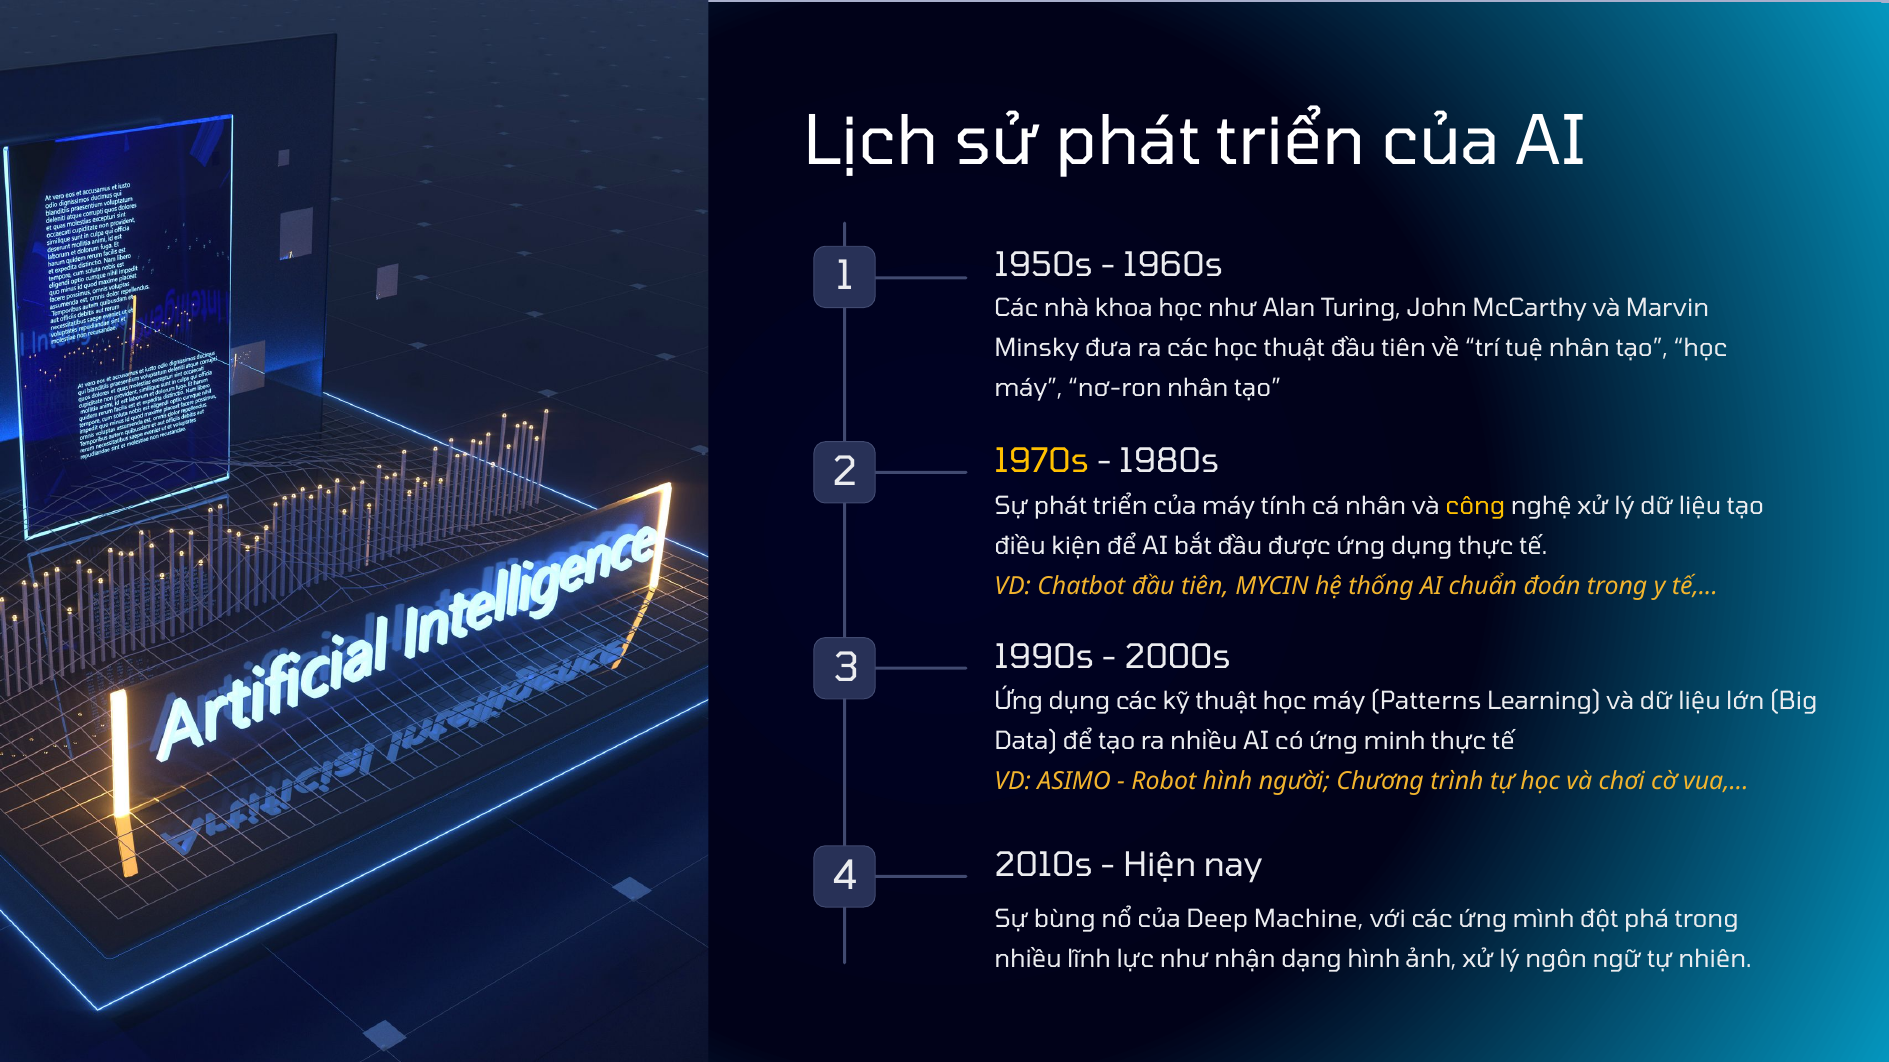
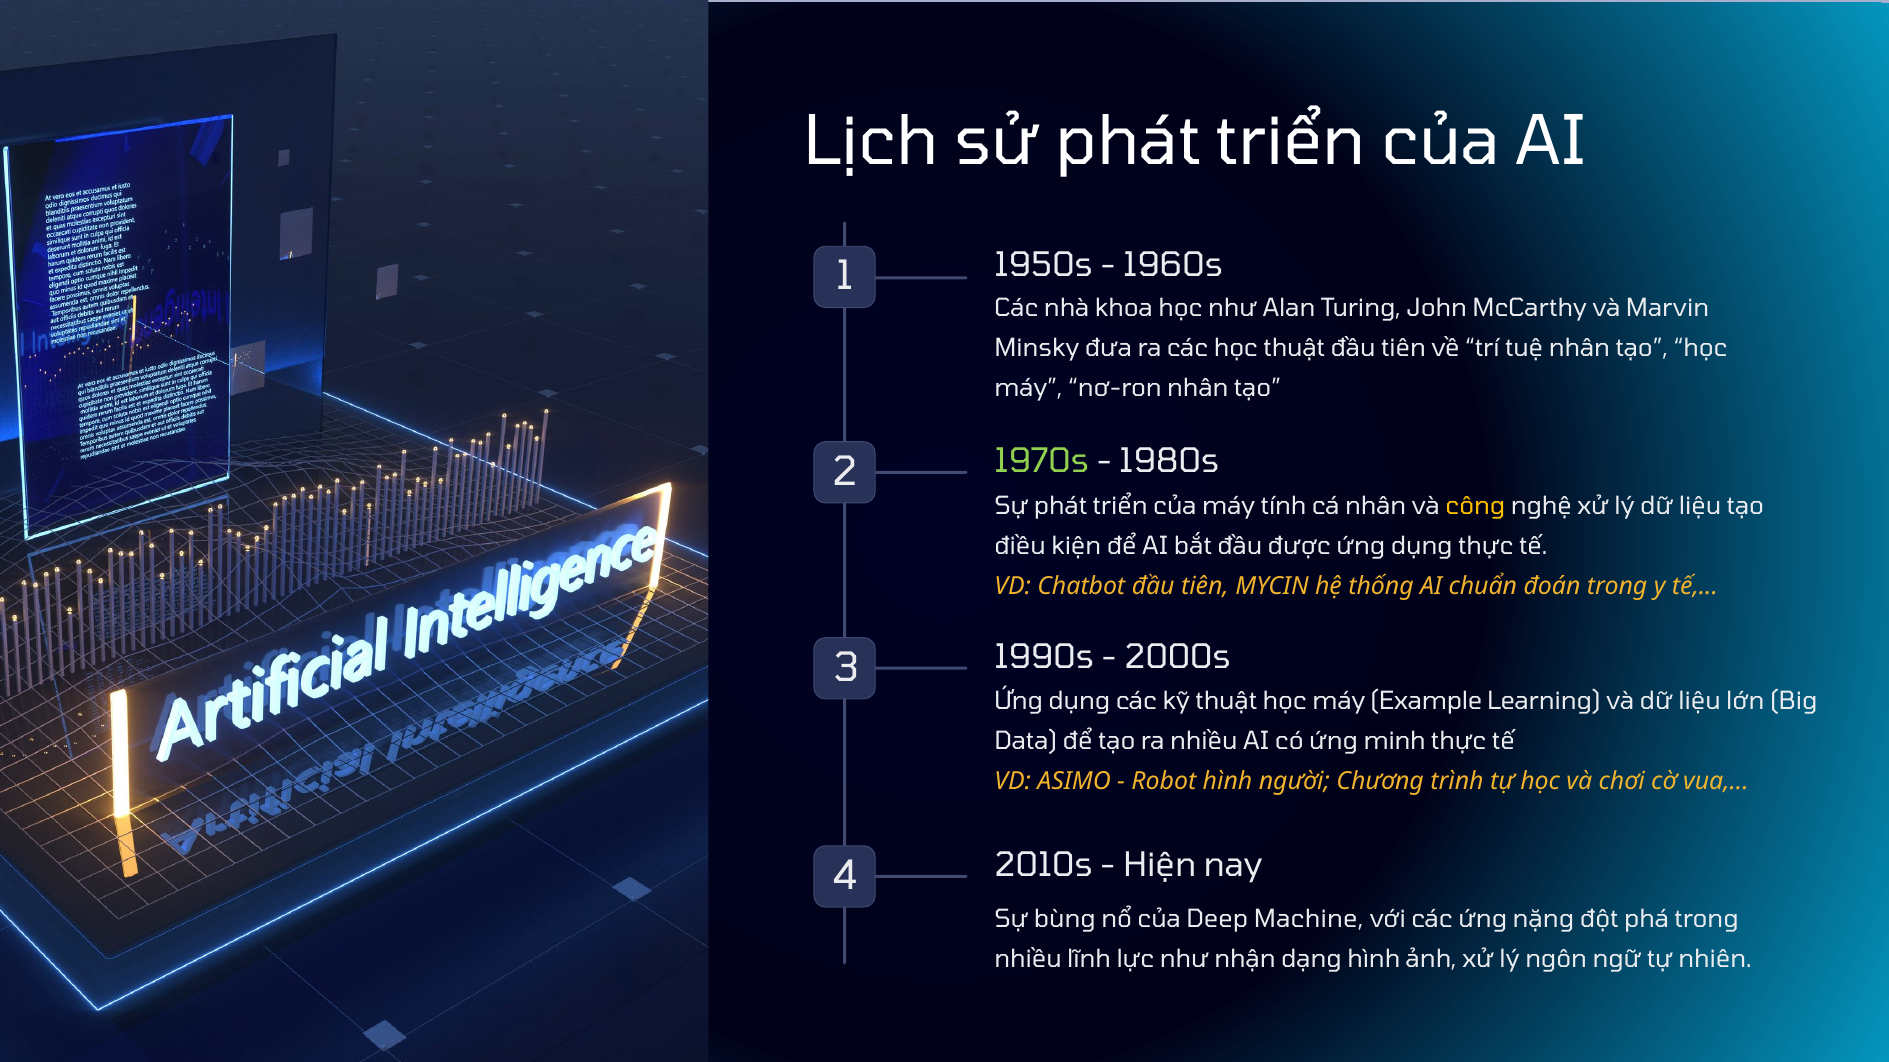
1970s colour: yellow -> light green (1042, 462)
Patterns: Patterns -> Example (1426, 702)
mình: mình -> nặng (1543, 920)
